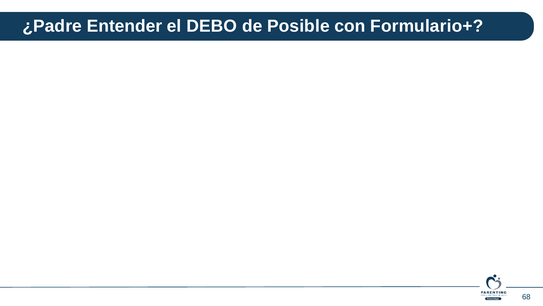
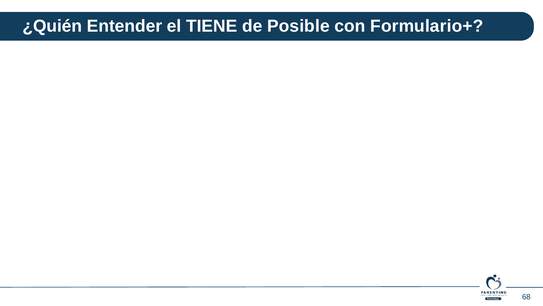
¿Padre: ¿Padre -> ¿Quién (52, 26)
DEBO: DEBO -> TIENE (212, 26)
